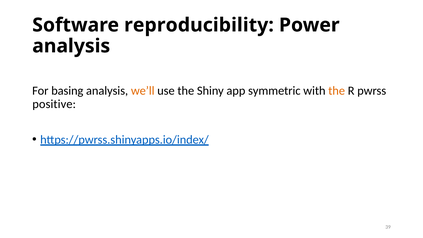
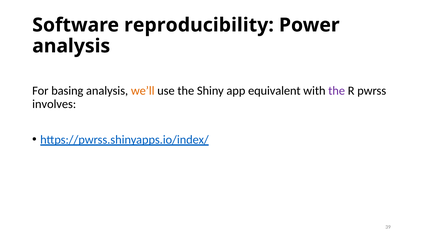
symmetric: symmetric -> equivalent (274, 91)
the colour: orange -> purple (337, 91)
positive: positive -> involves (54, 104)
